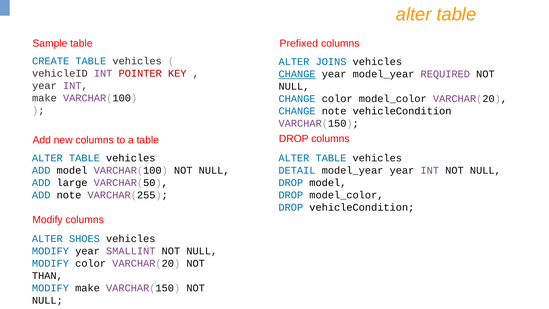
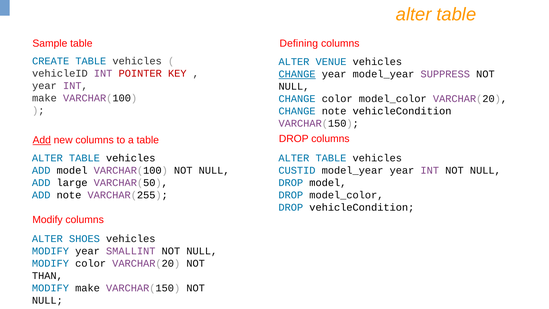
Prefixed: Prefixed -> Defining (299, 43)
JOINS: JOINS -> VENUE (331, 62)
REQUIRED: REQUIRED -> SUPPRESS (445, 74)
Add underline: none -> present (42, 140)
DETAIL: DETAIL -> CUSTID (297, 170)
